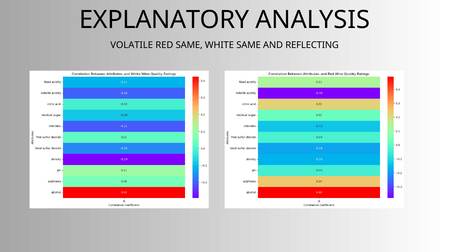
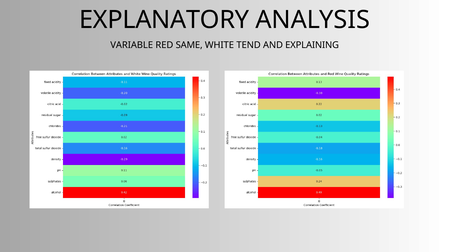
VOLATILE: VOLATILE -> VARIABLE (132, 45)
WHITE SAME: SAME -> TEND (249, 45)
REFLECTING: REFLECTING -> EXPLAINING (312, 45)
